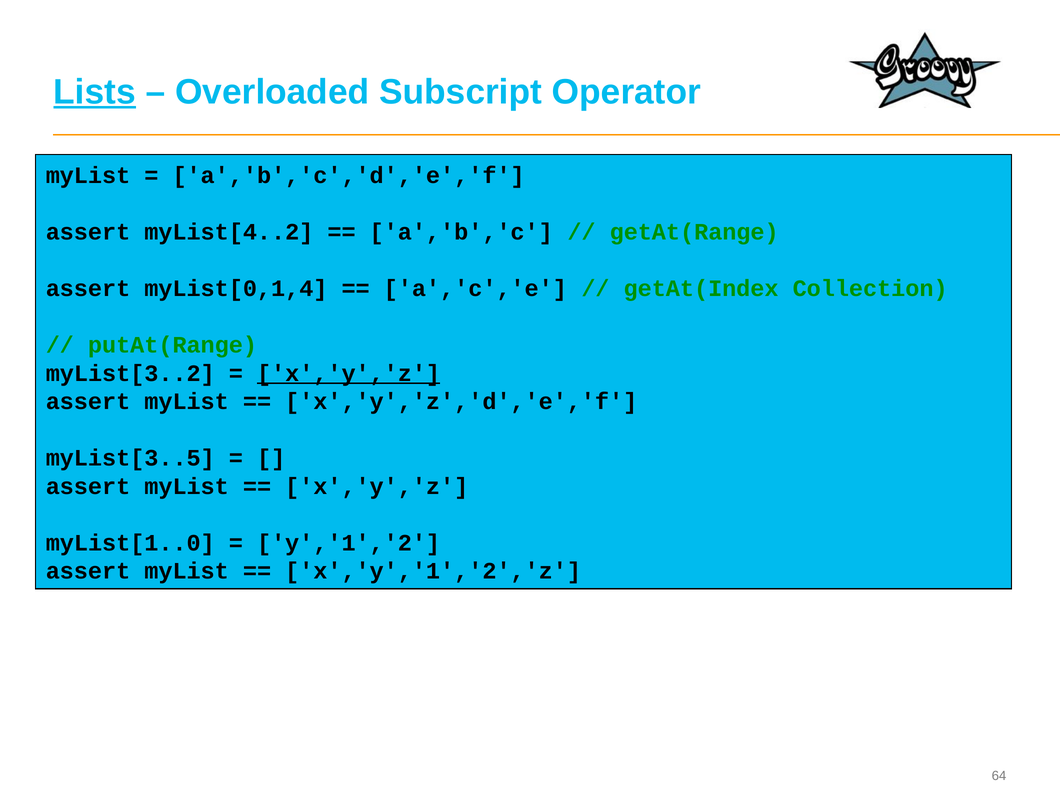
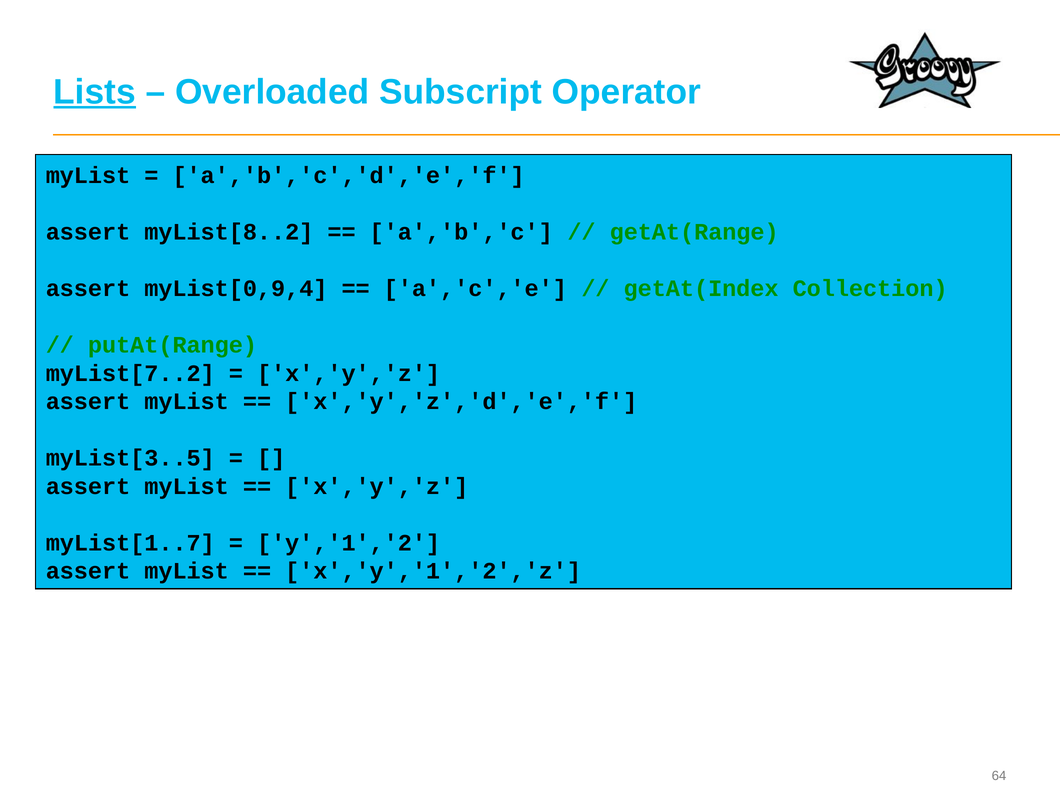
myList[4..2: myList[4..2 -> myList[8..2 (229, 232)
myList[0,1,4: myList[0,1,4 -> myList[0,9,4 (236, 289)
myList[3..2: myList[3..2 -> myList[7..2 (130, 373)
x','y','z underline: present -> none (349, 373)
myList[1..0: myList[1..0 -> myList[1..7 (130, 543)
